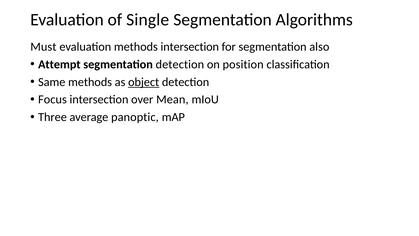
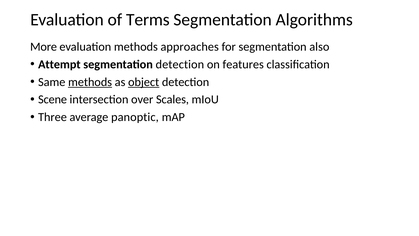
Single: Single -> Terms (148, 20)
Must: Must -> More (44, 47)
methods intersection: intersection -> approaches (190, 47)
position: position -> features (243, 64)
methods underline: none -> present (90, 82)
Focus: Focus -> Scene (53, 99)
Mean: Mean -> Scales (172, 99)
